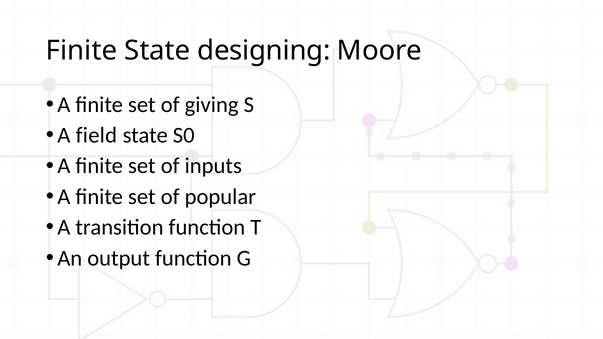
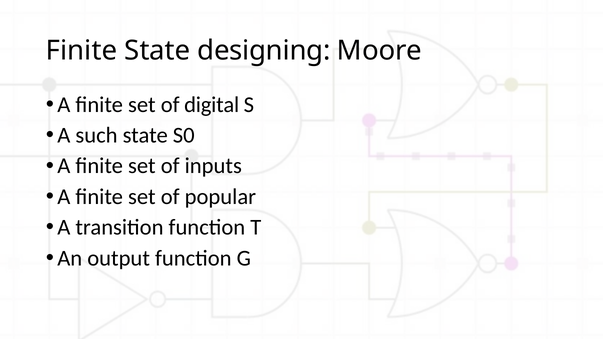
giving: giving -> digital (212, 105)
field: field -> such (96, 135)
